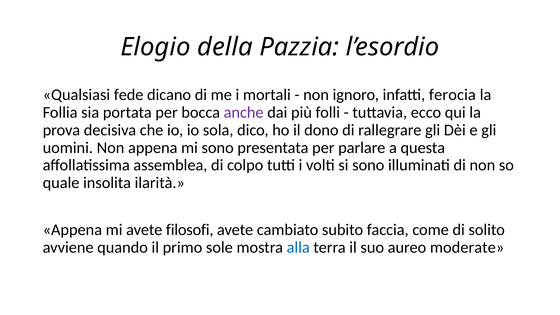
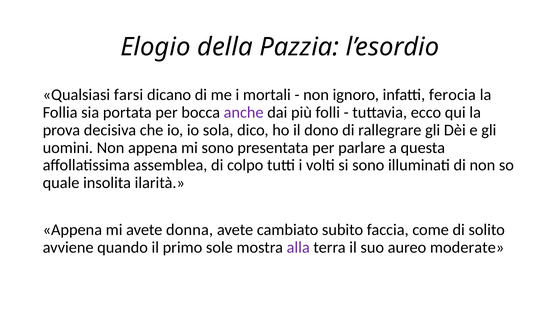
fede: fede -> farsi (129, 95)
filosofi: filosofi -> donna (190, 230)
alla colour: blue -> purple (298, 247)
